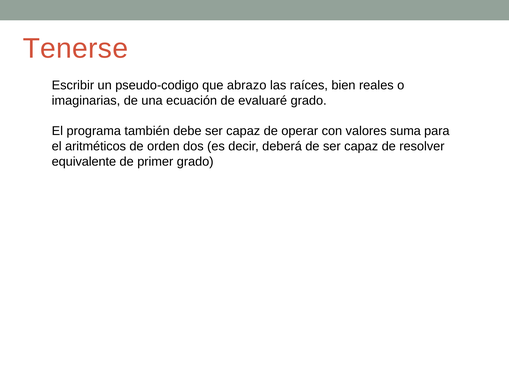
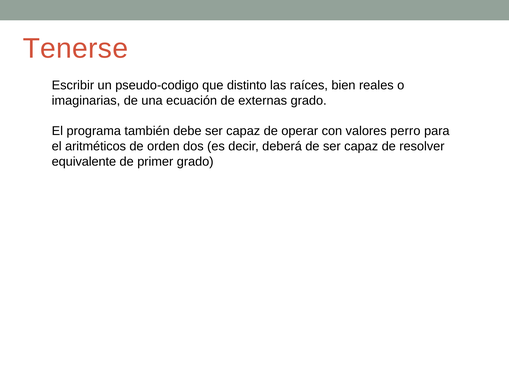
abrazo: abrazo -> distinto (247, 85)
evaluaré: evaluaré -> externas (263, 100)
suma: suma -> perro (405, 131)
